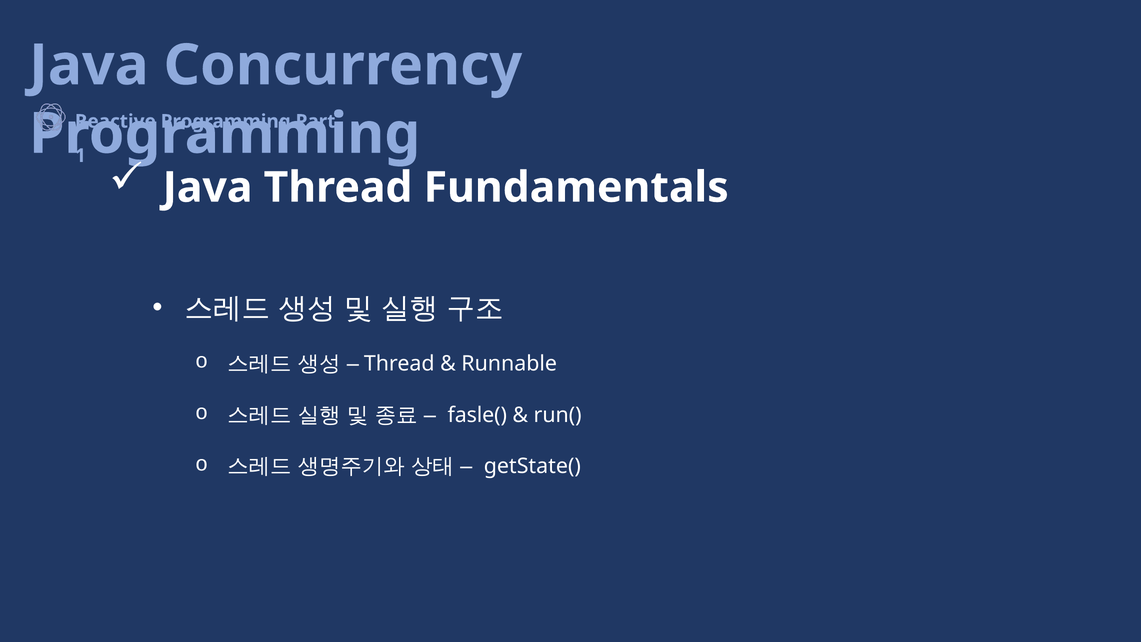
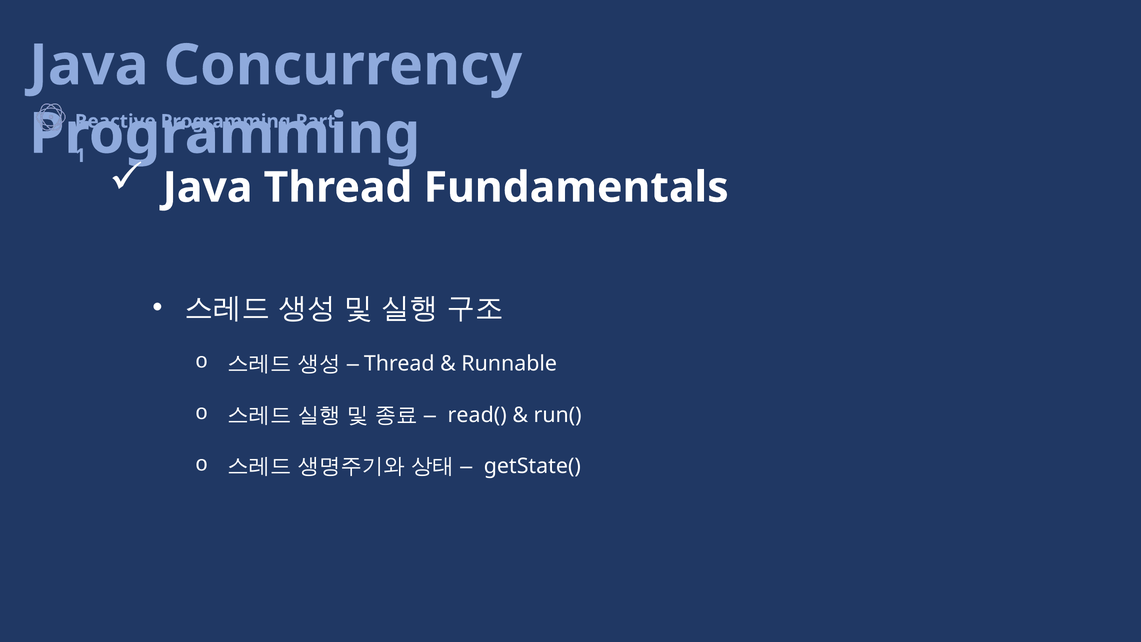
fasle(: fasle( -> read( (477, 415)
